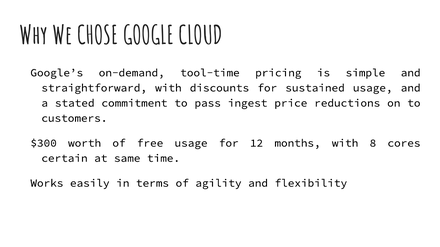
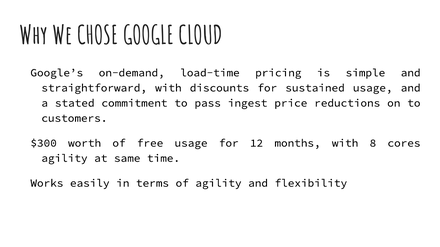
tool-time: tool-time -> load-time (210, 73)
certain: certain -> agility (65, 159)
